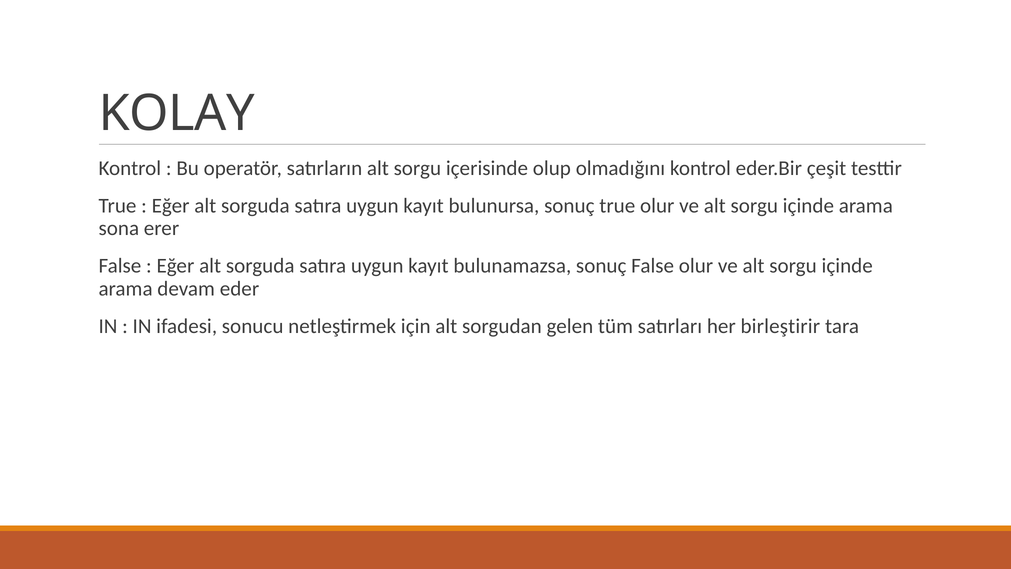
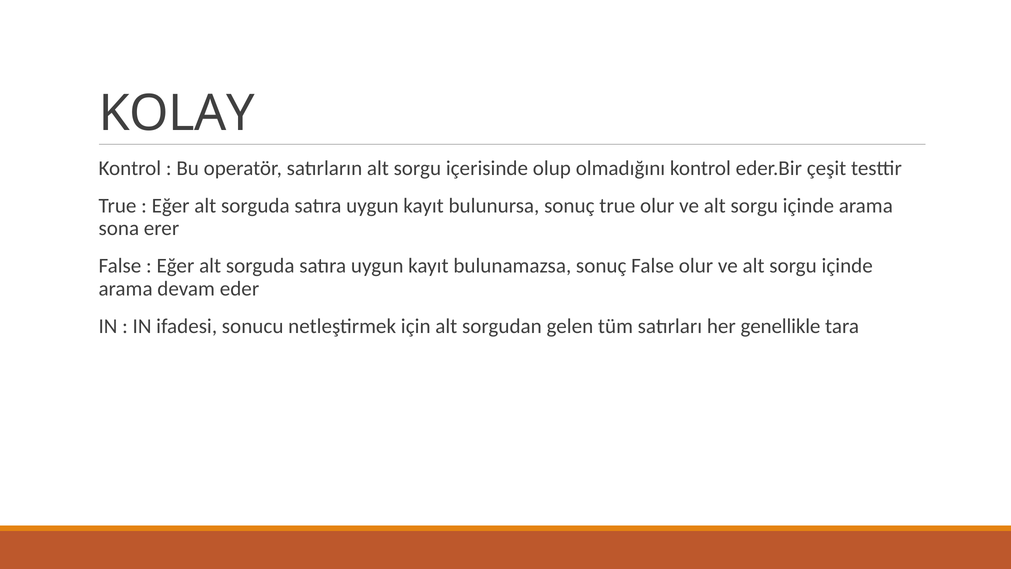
birleştirir: birleştirir -> genellikle (780, 326)
